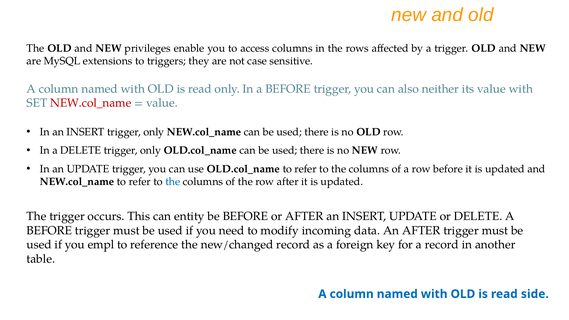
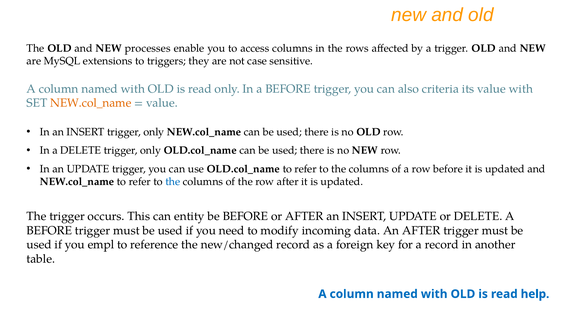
privileges: privileges -> processes (148, 48)
neither: neither -> criteria (440, 89)
NEW.col_name colour: red -> orange (91, 103)
side: side -> help (535, 294)
